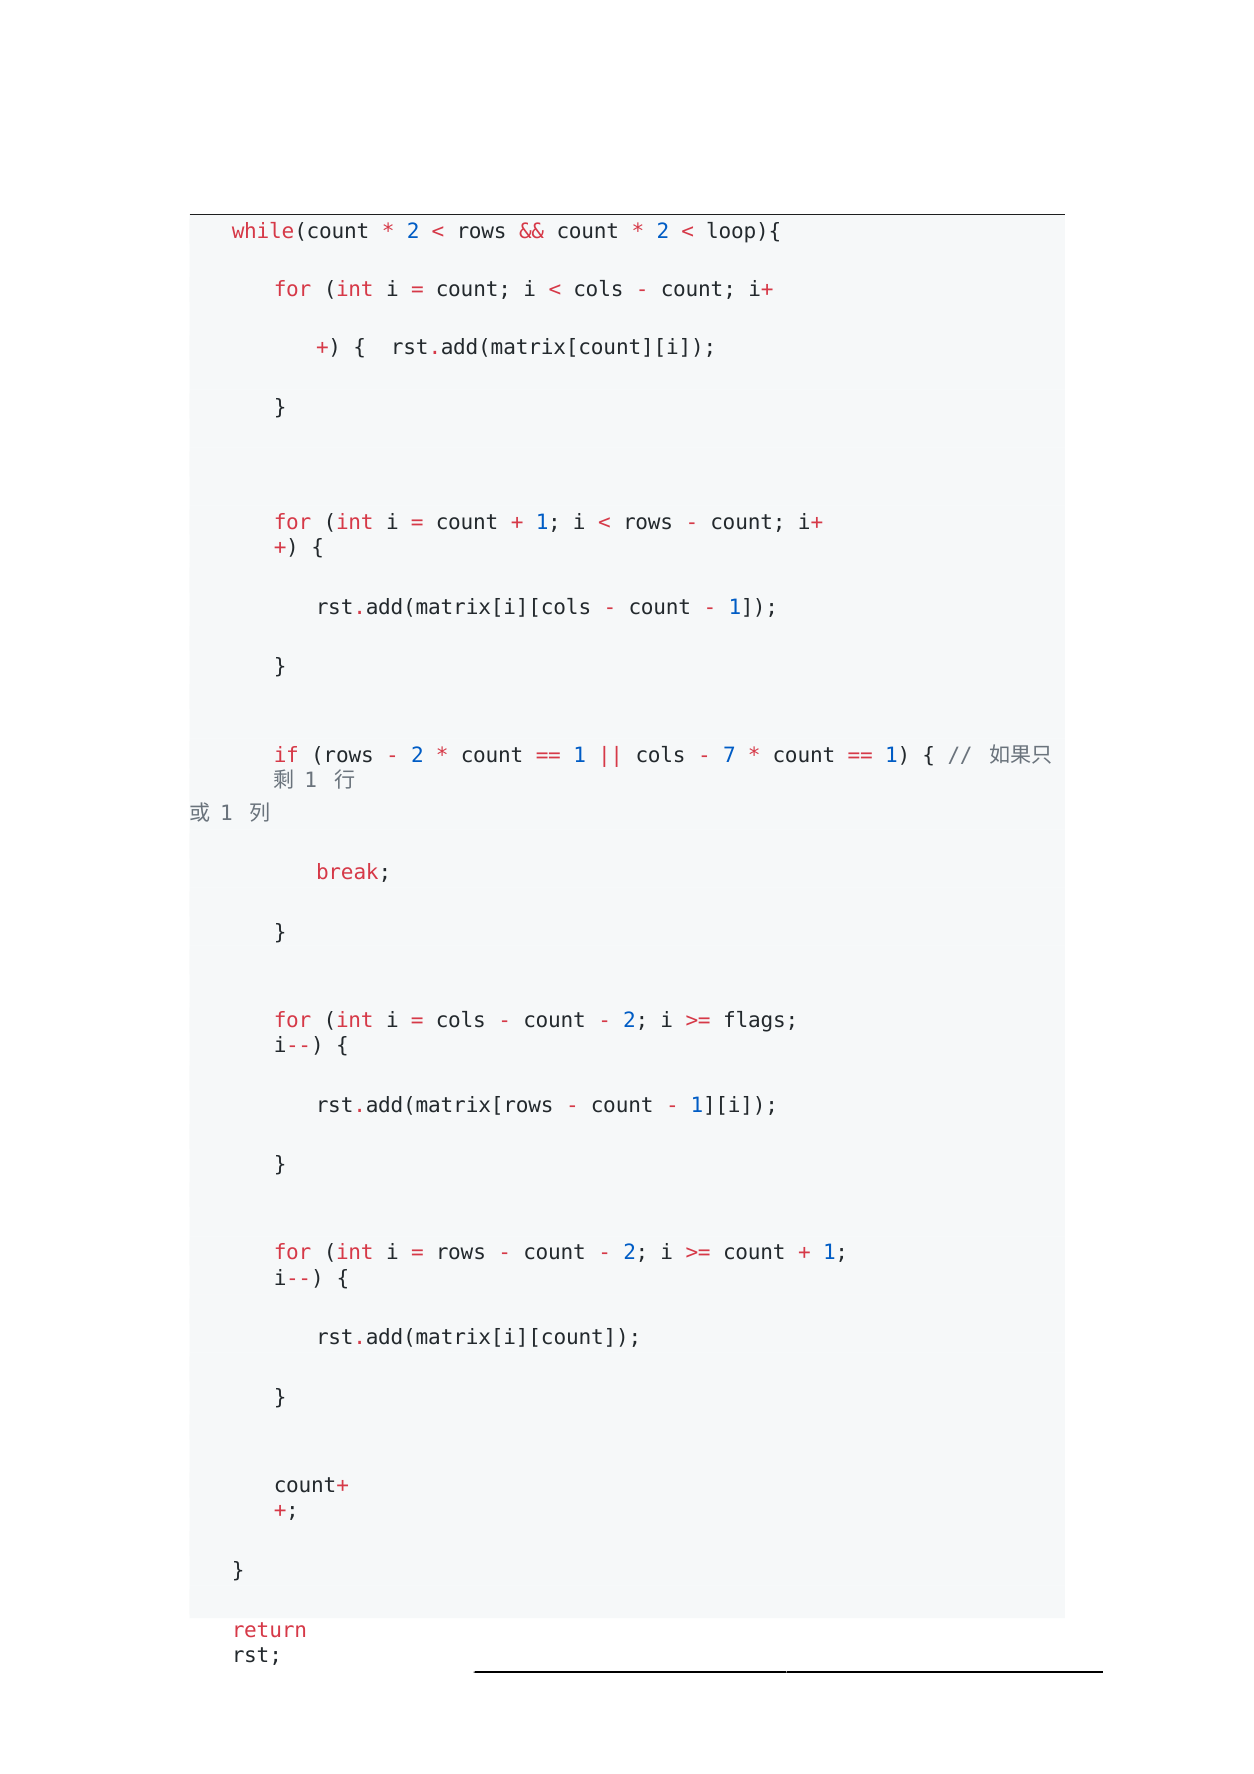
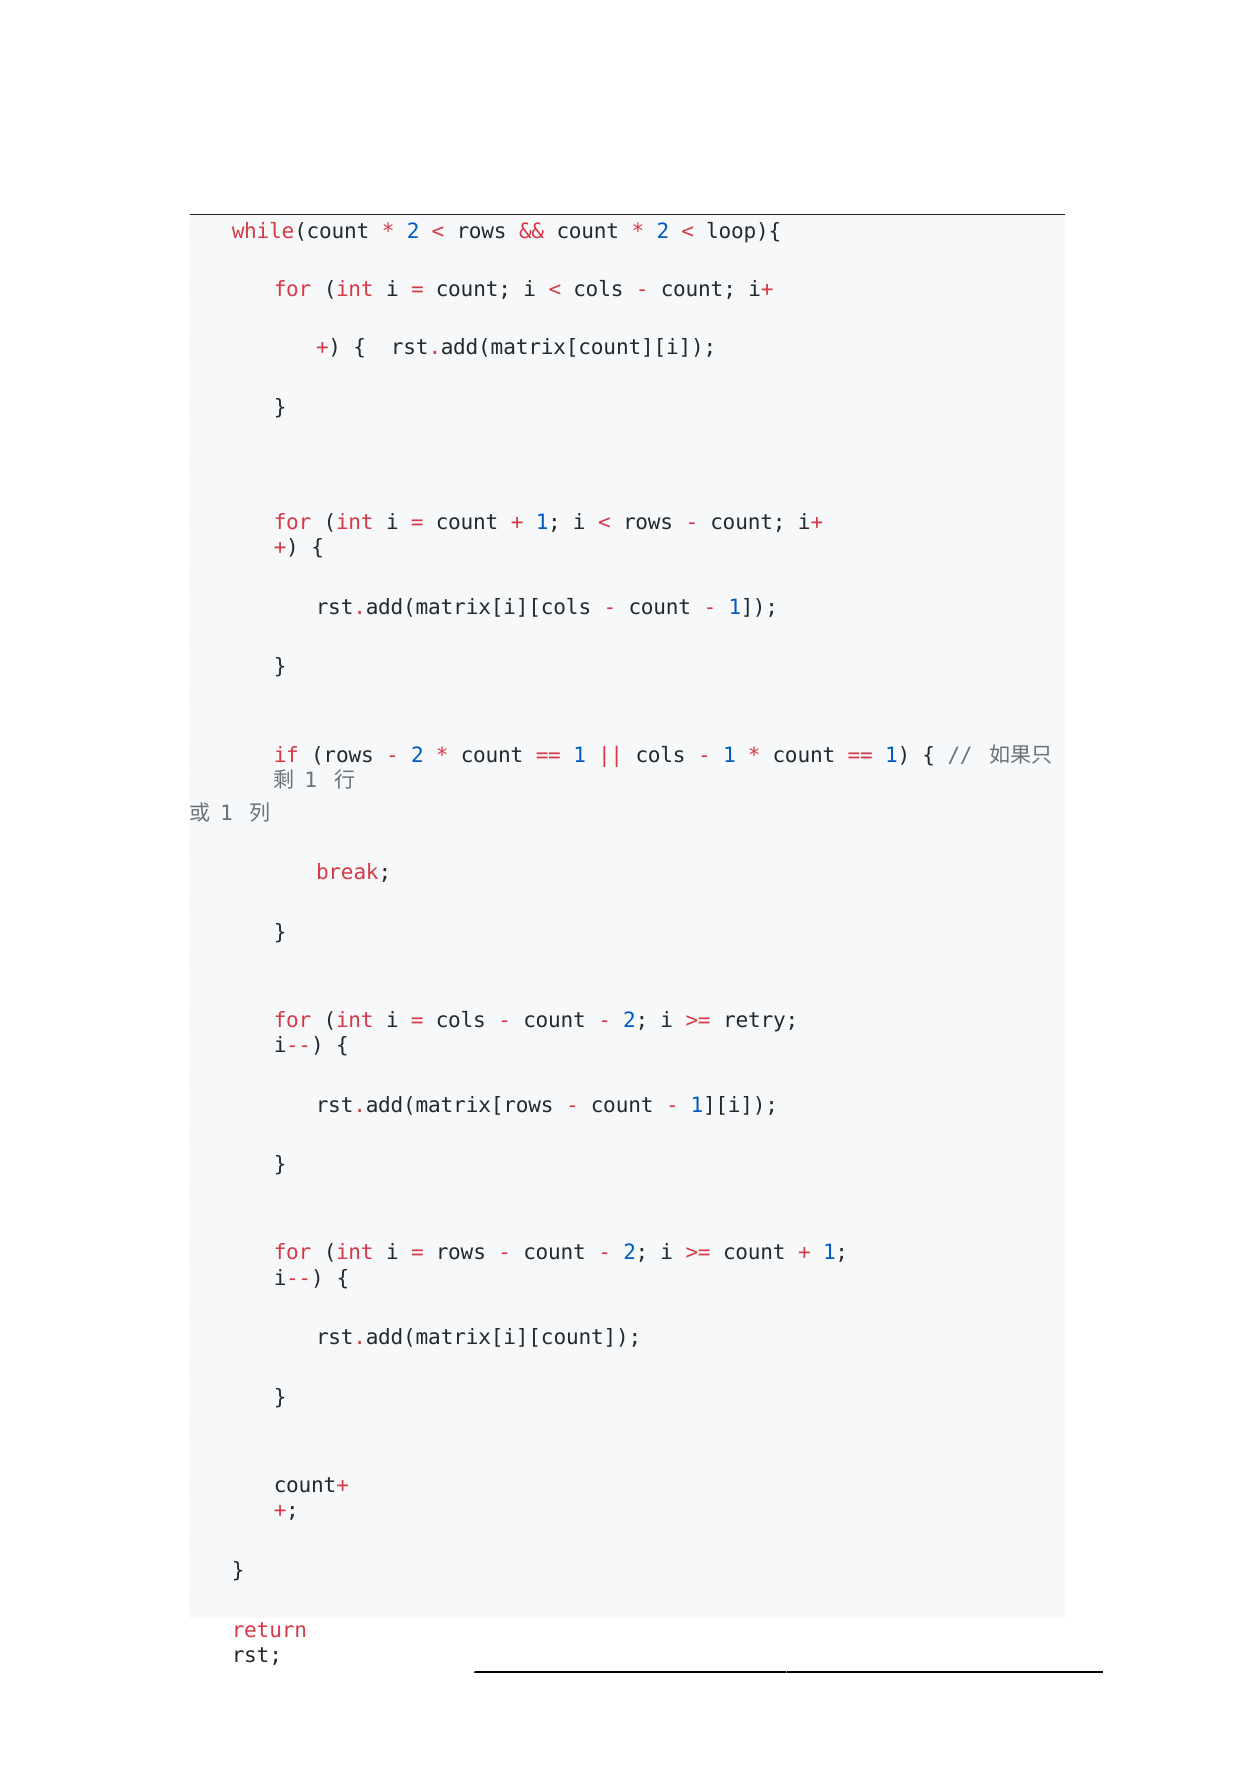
7: 7 -> 1 (729, 756)
flags: flags -> retry (761, 1021)
